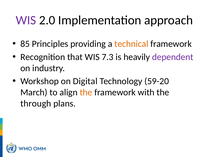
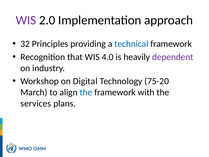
85: 85 -> 32 (25, 44)
technical colour: orange -> blue (131, 44)
7.3: 7.3 -> 4.0 (108, 57)
59-20: 59-20 -> 75-20 (157, 81)
the colour: orange -> blue (86, 92)
through: through -> services (36, 103)
